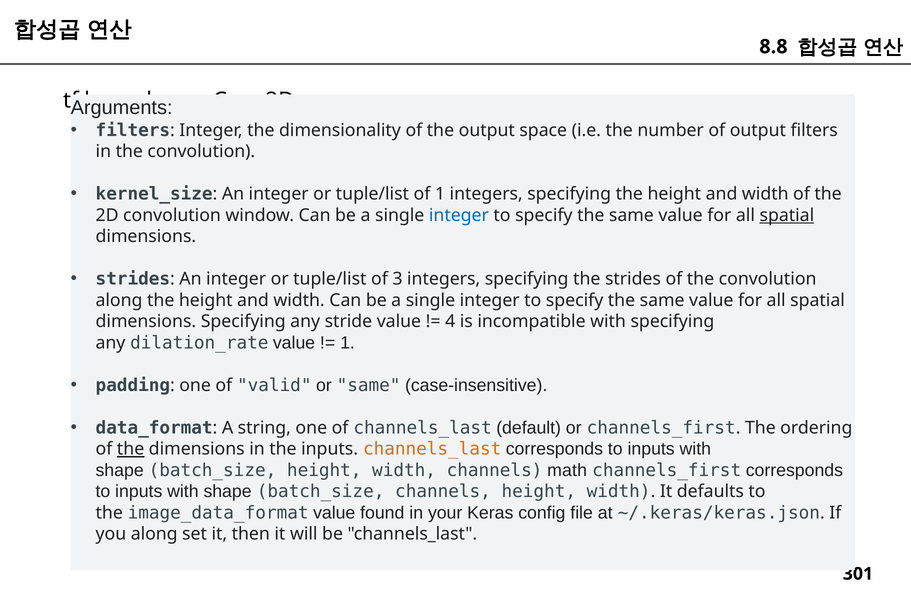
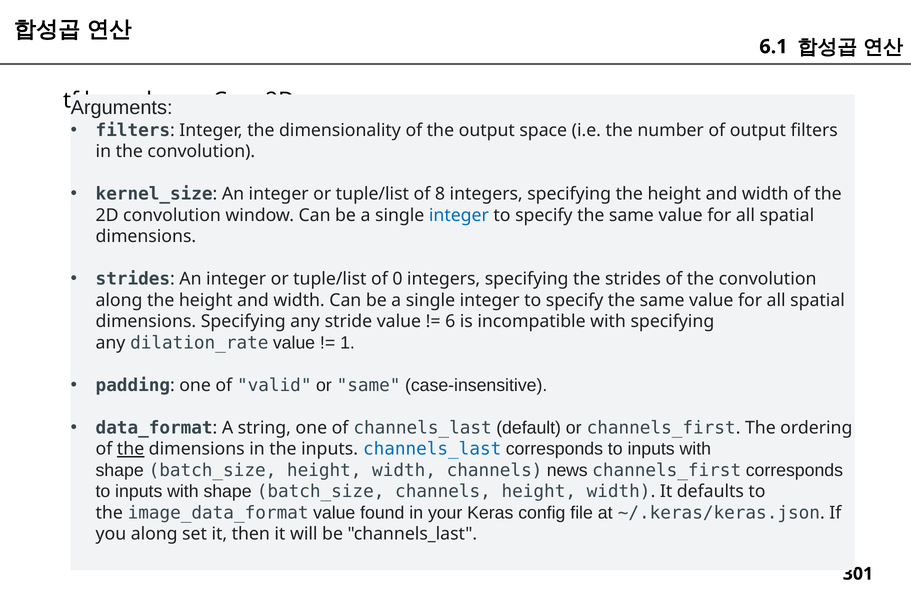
8.8: 8.8 -> 6.1 (773, 47)
of 1: 1 -> 8 (440, 194)
spatial underline: present -> none (787, 215)
3: 3 -> 0 (397, 279)
4: 4 -> 6 (450, 322)
channels_last colour: orange -> blue (432, 449)
math: math -> news (567, 471)
